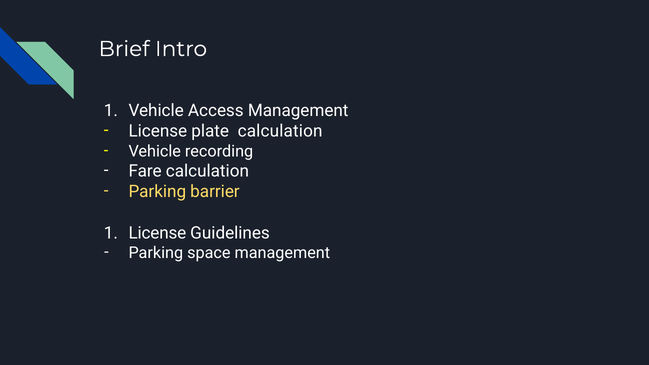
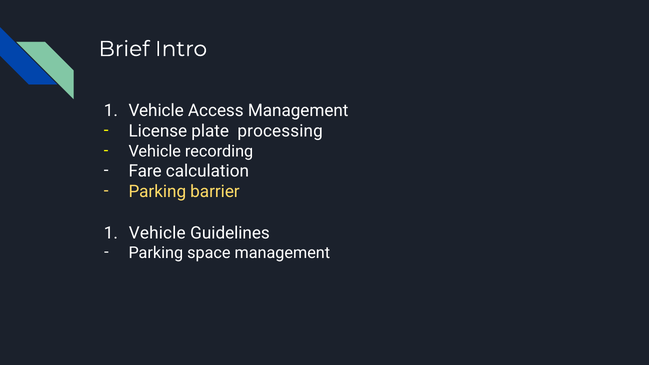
plate calculation: calculation -> processing (280, 131)
License: License -> Vehicle (157, 233)
